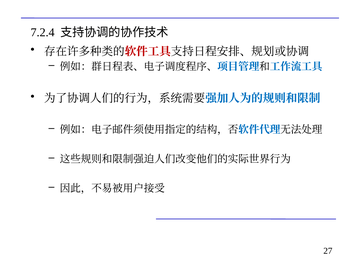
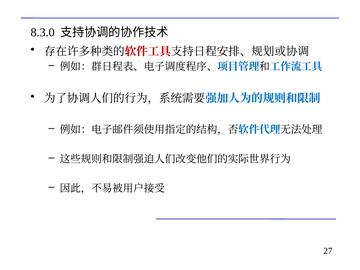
7.2.4: 7.2.4 -> 8.3.0 (43, 32)
